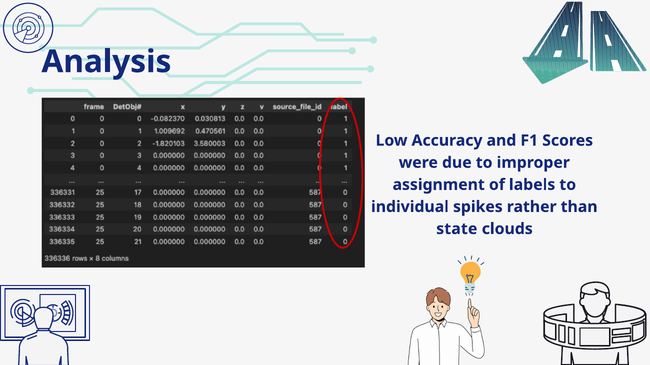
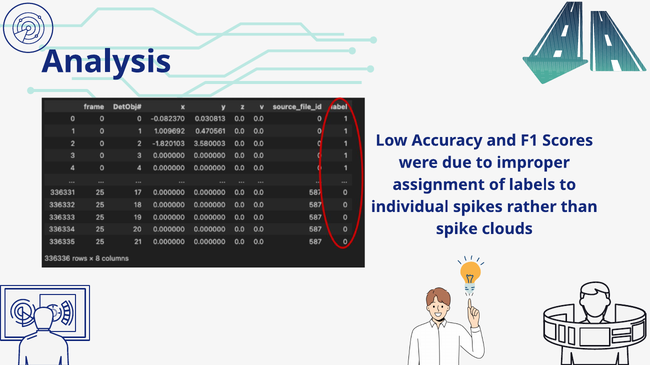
state: state -> spike (457, 229)
